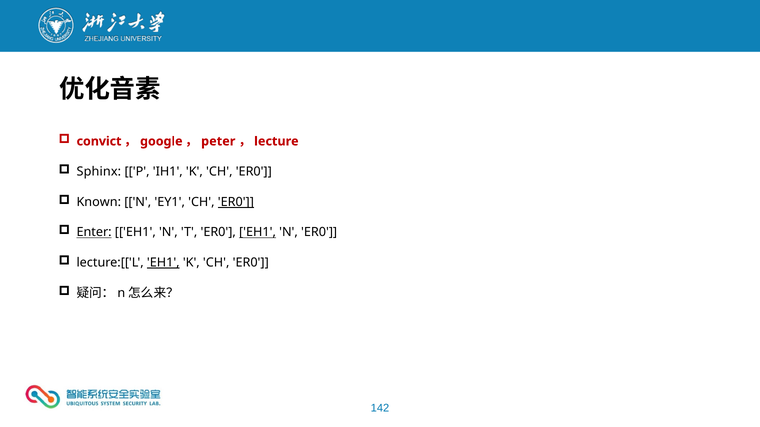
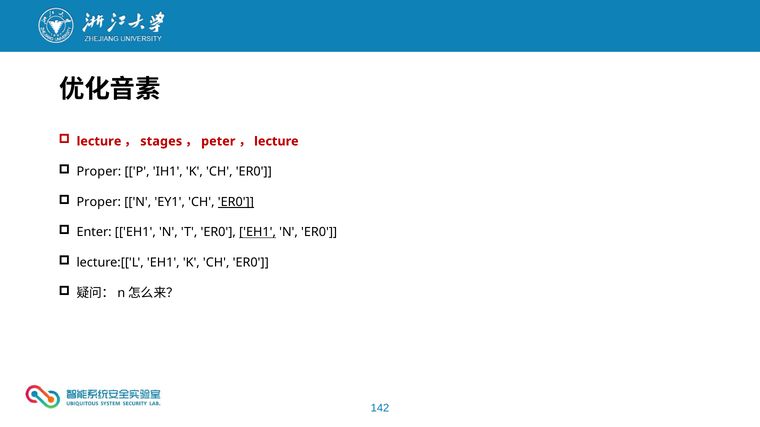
convict: convict -> lecture (99, 141)
google: google -> stages (161, 141)
Sphinx: Sphinx -> Proper (99, 172)
Known: Known -> Proper (99, 202)
Enter underline: present -> none (94, 233)
EH1 underline: present -> none (163, 263)
